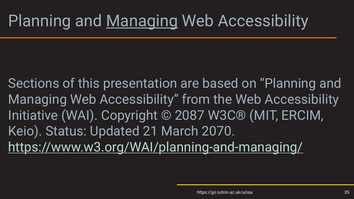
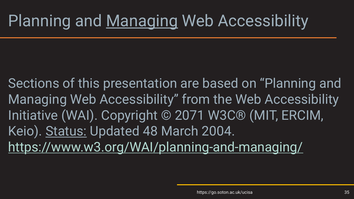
2087: 2087 -> 2071 (190, 116)
Status underline: none -> present (66, 131)
21: 21 -> 48 (150, 131)
2070: 2070 -> 2004 (218, 131)
